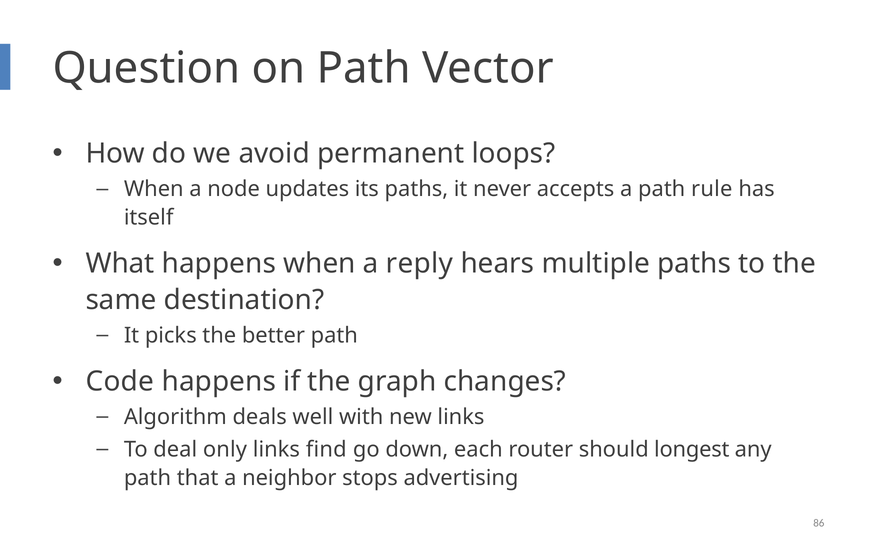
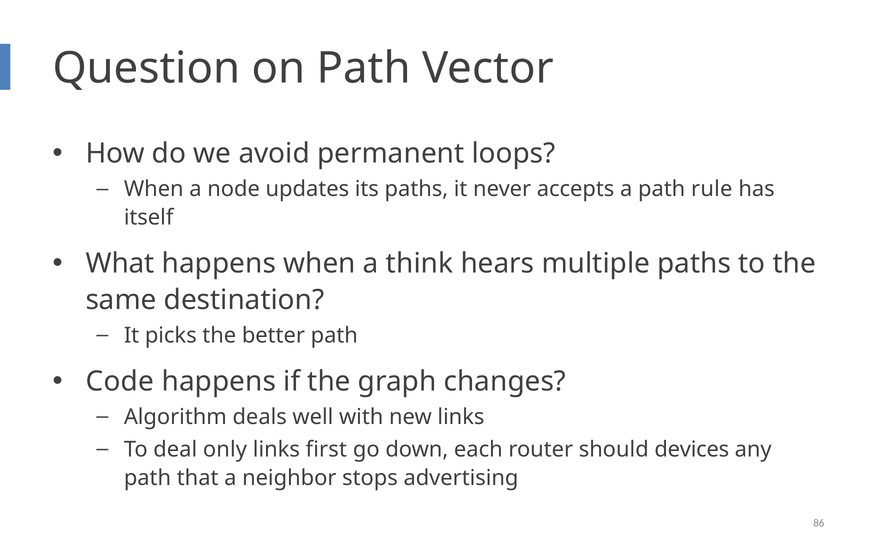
reply: reply -> think (420, 264)
find: find -> first (326, 450)
longest: longest -> devices (692, 450)
